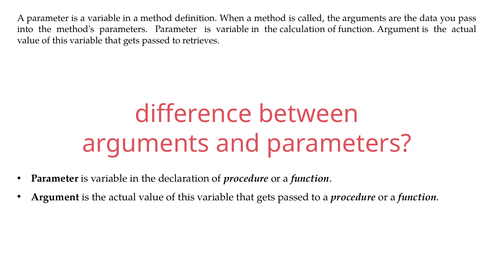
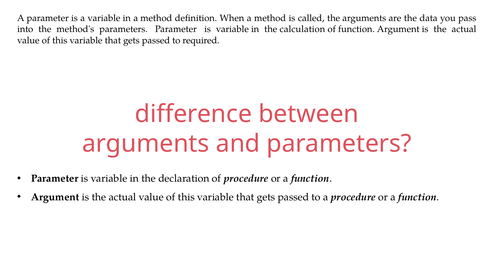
retrieves: retrieves -> required (201, 40)
